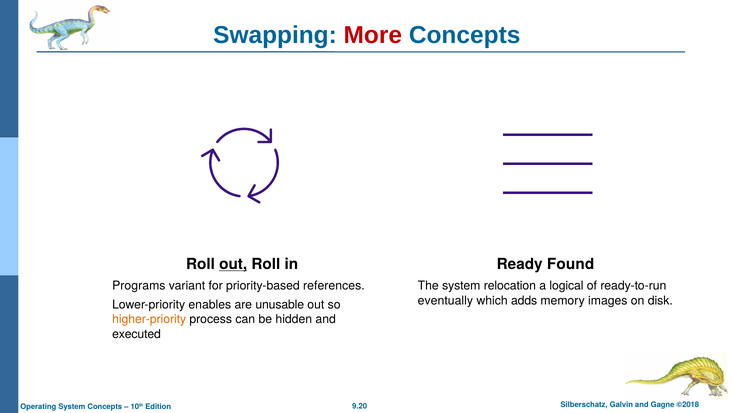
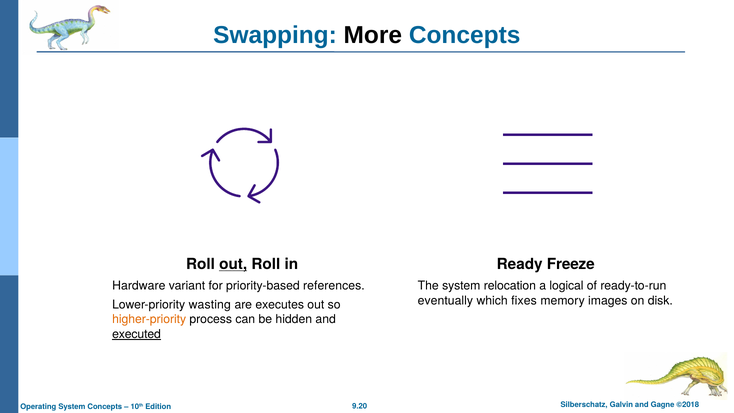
More colour: red -> black (373, 35)
Found: Found -> Freeze (571, 264)
Programs: Programs -> Hardware (139, 286)
adds: adds -> fixes (524, 300)
enables: enables -> wasting (210, 305)
unusable: unusable -> executes (280, 305)
executed underline: none -> present (137, 334)
